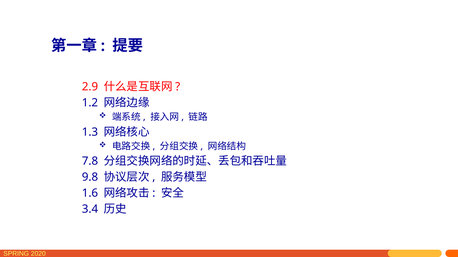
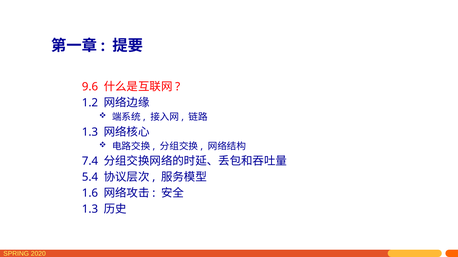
2.9: 2.9 -> 9.6 (90, 87)
7.8: 7.8 -> 7.4 (90, 162)
9.8: 9.8 -> 5.4 (90, 178)
3.4: 3.4 -> 1.3 (90, 210)
